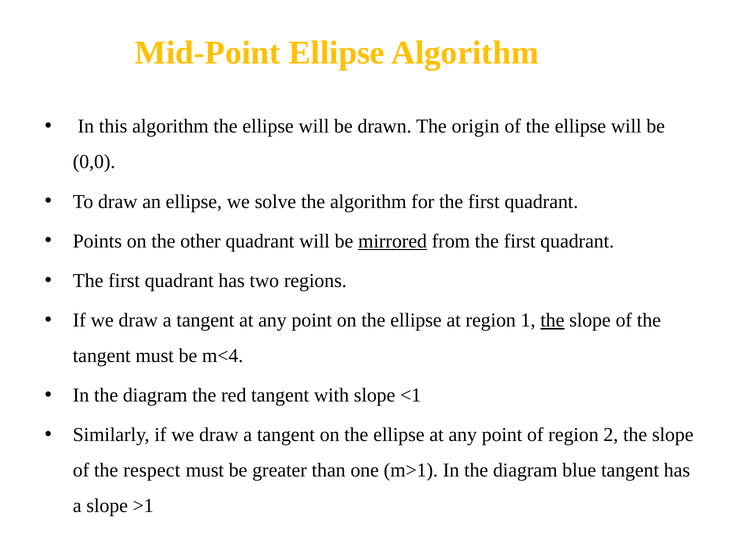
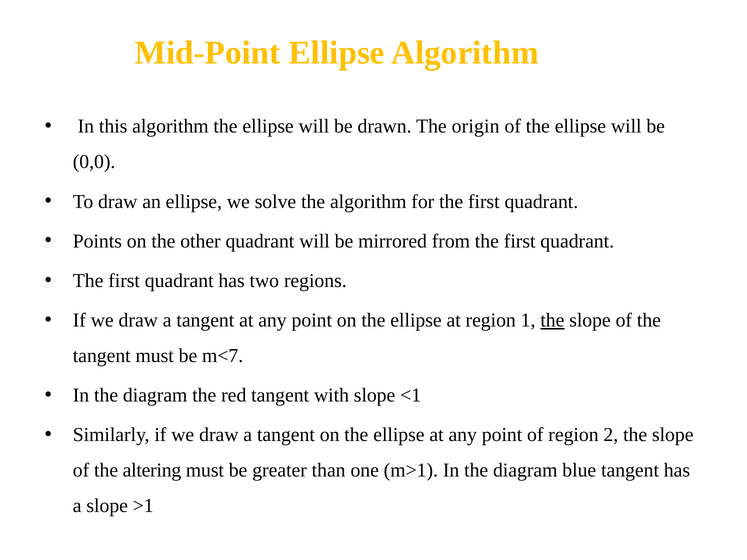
mirrored underline: present -> none (393, 241)
m<4: m<4 -> m<7 (223, 356)
respect: respect -> altering (152, 471)
